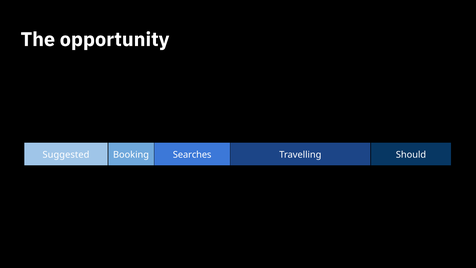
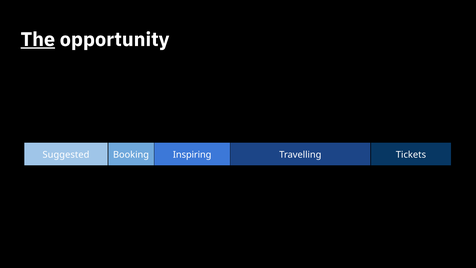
The underline: none -> present (38, 39)
Searches: Searches -> Inspiring (192, 155)
Should: Should -> Tickets (411, 155)
